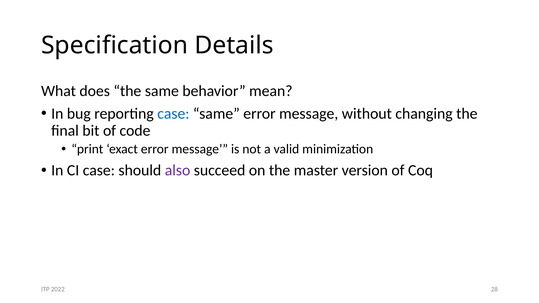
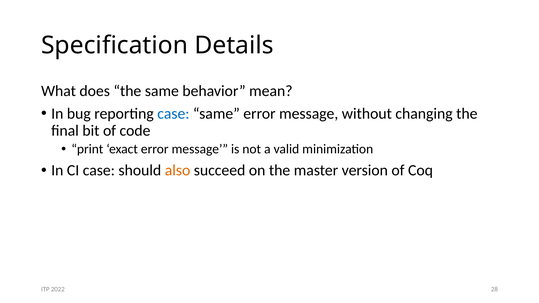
also colour: purple -> orange (178, 171)
